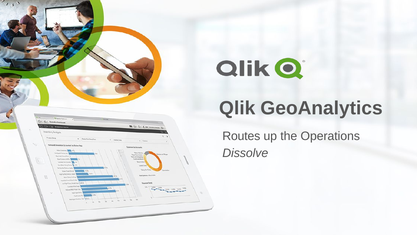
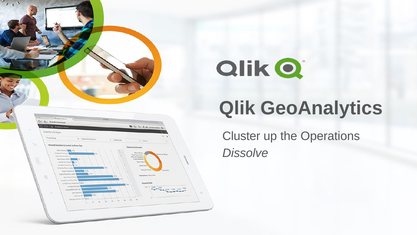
Routes: Routes -> Cluster (241, 136)
